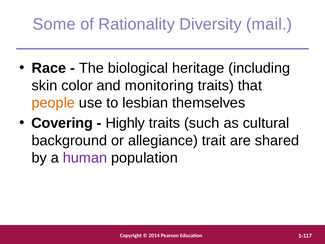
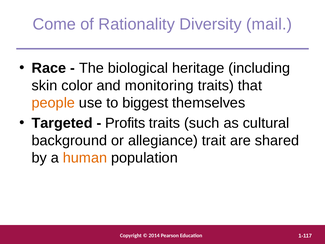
Some: Some -> Come (54, 24)
lesbian: lesbian -> biggest (145, 103)
Covering: Covering -> Targeted (62, 123)
Highly: Highly -> Profits (125, 123)
human colour: purple -> orange (85, 158)
